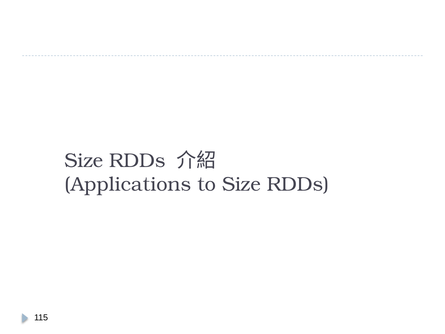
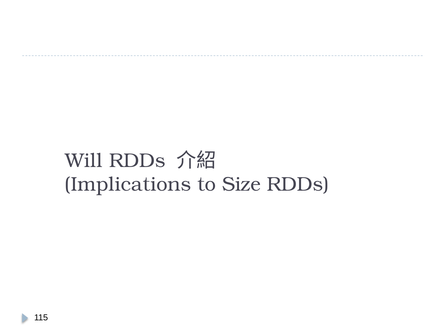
Size: Size -> Will (84, 161)
Applications: Applications -> Implications (128, 184)
